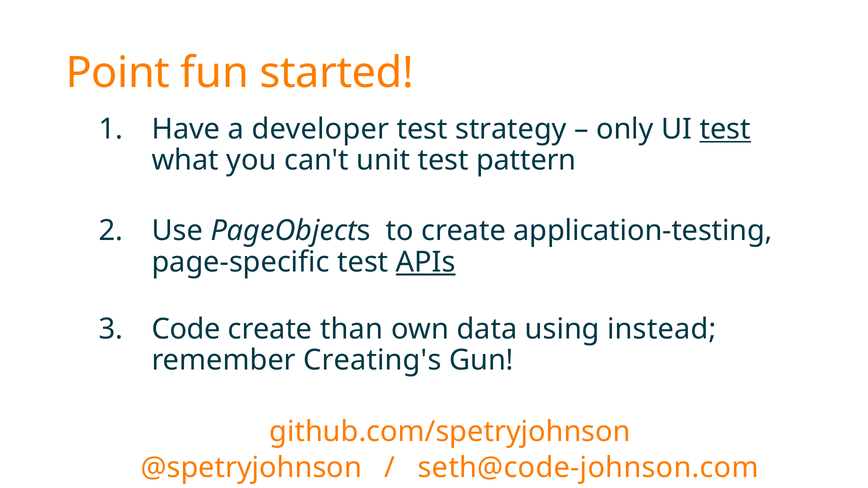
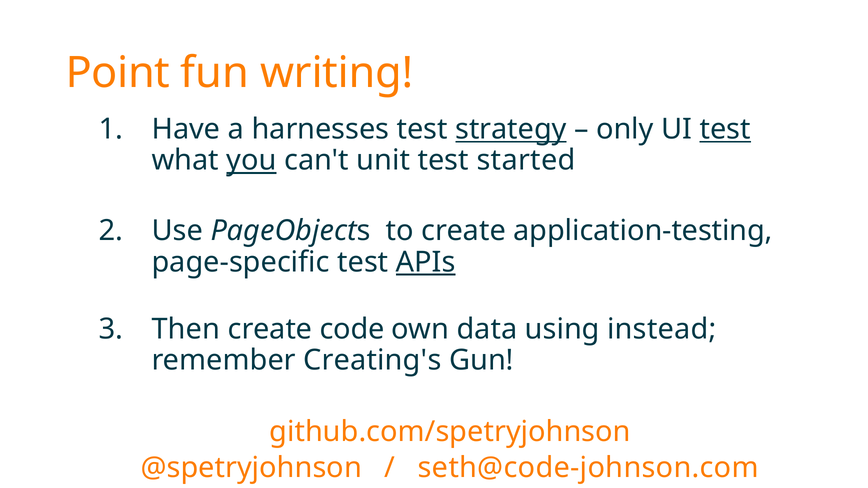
started: started -> writing (337, 73)
developer: developer -> harnesses (320, 129)
strategy underline: none -> present (511, 129)
you underline: none -> present (252, 161)
pattern: pattern -> started (526, 161)
Code: Code -> Then (186, 329)
than: than -> code (352, 329)
